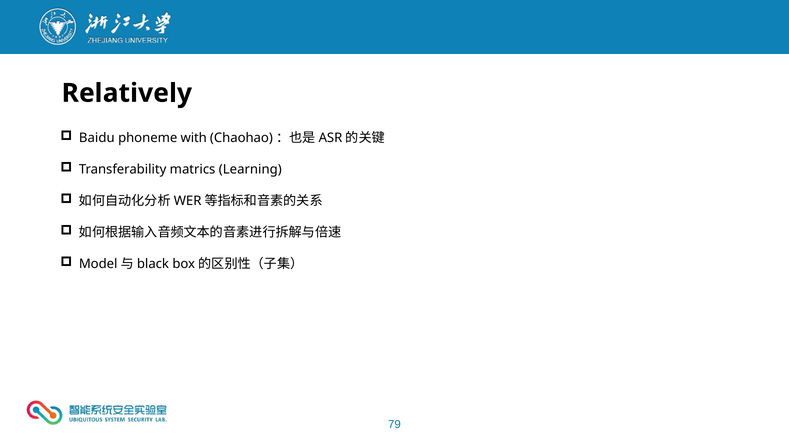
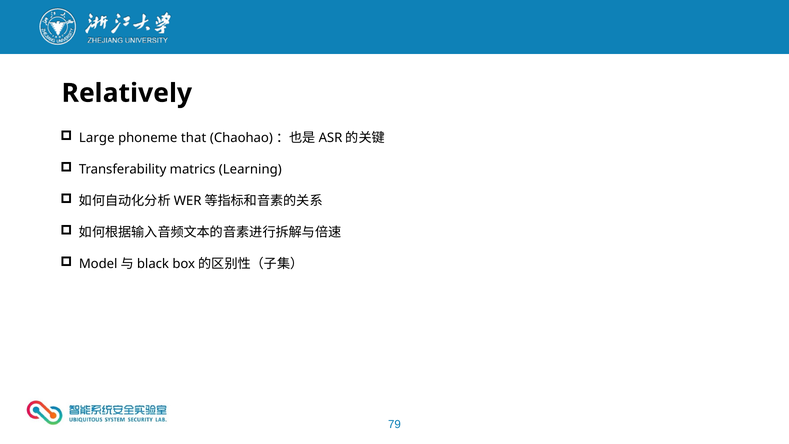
Baidu: Baidu -> Large (97, 138)
with: with -> that (194, 138)
